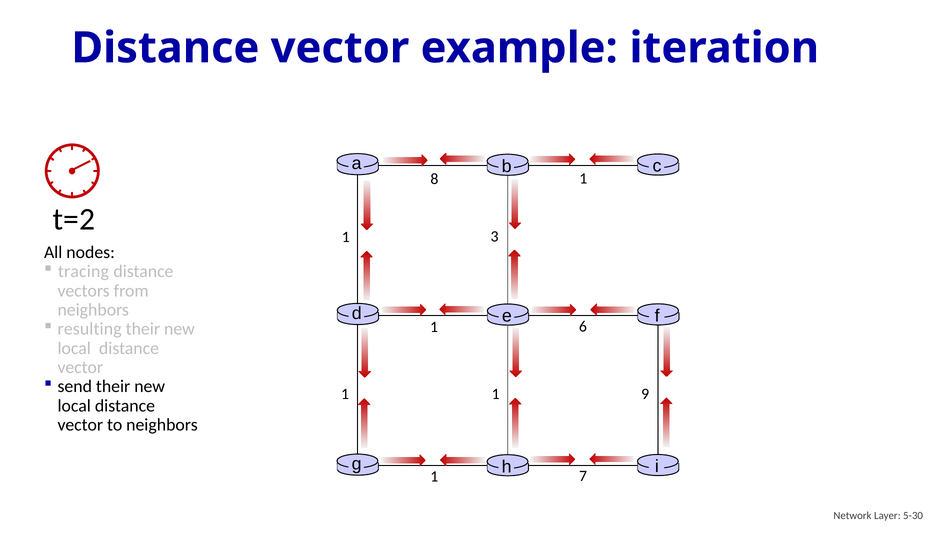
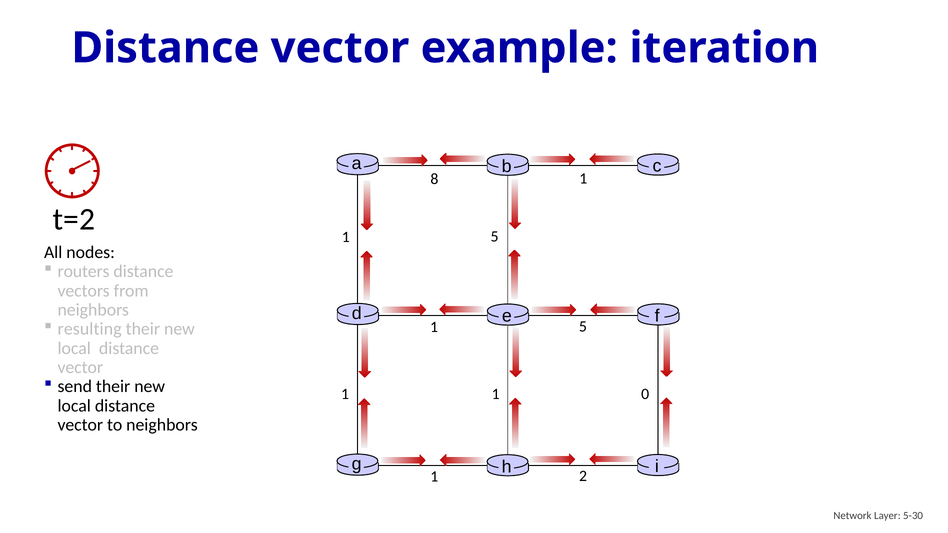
3: 3 -> 5 (495, 237)
tracing: tracing -> routers (84, 272)
6: 6 -> 5 (583, 327)
9: 9 -> 0 (645, 394)
7: 7 -> 2 (583, 476)
